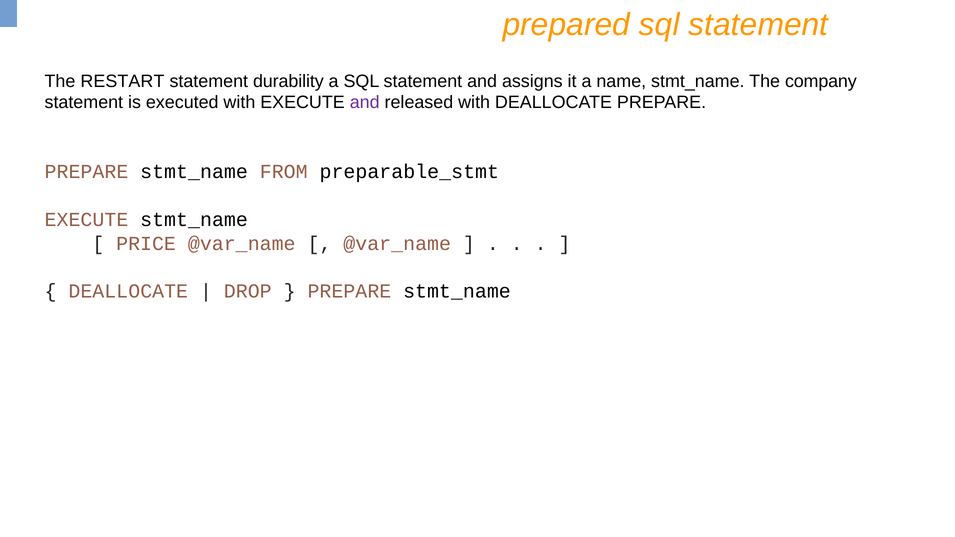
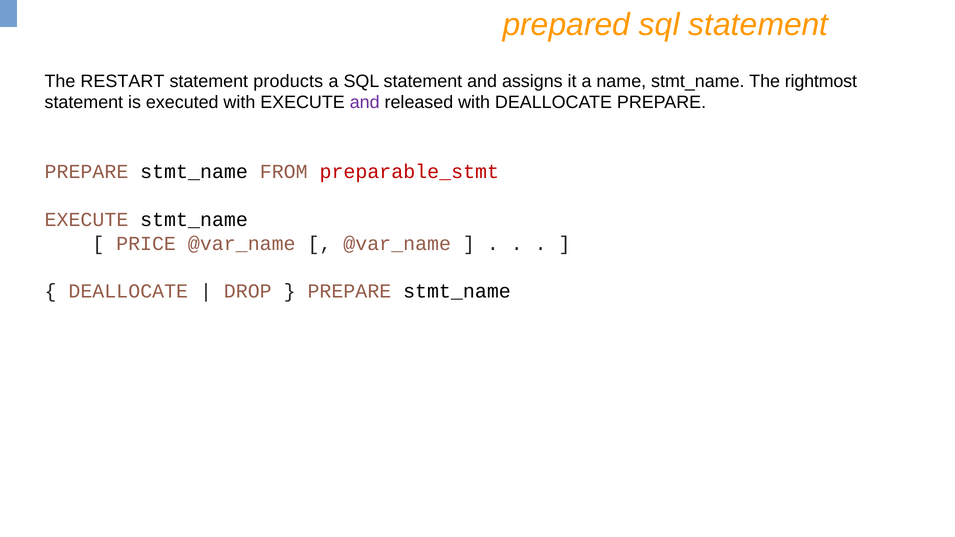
durability: durability -> products (288, 81)
company: company -> rightmost (821, 81)
preparable_stmt colour: black -> red (409, 172)
